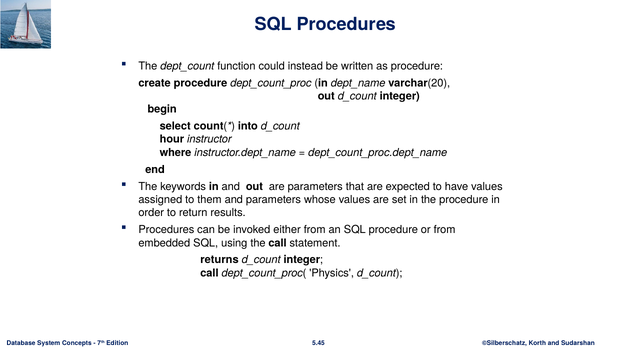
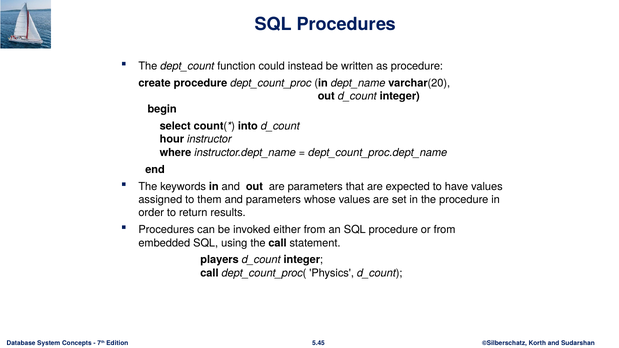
returns: returns -> players (220, 260)
